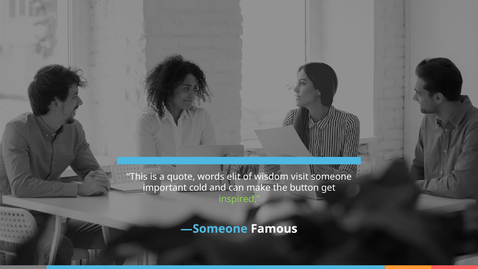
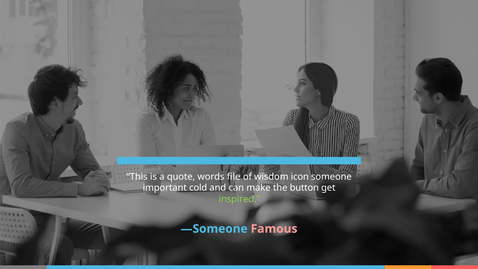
elit: elit -> file (234, 177)
visit: visit -> icon (300, 177)
Famous colour: white -> pink (274, 229)
